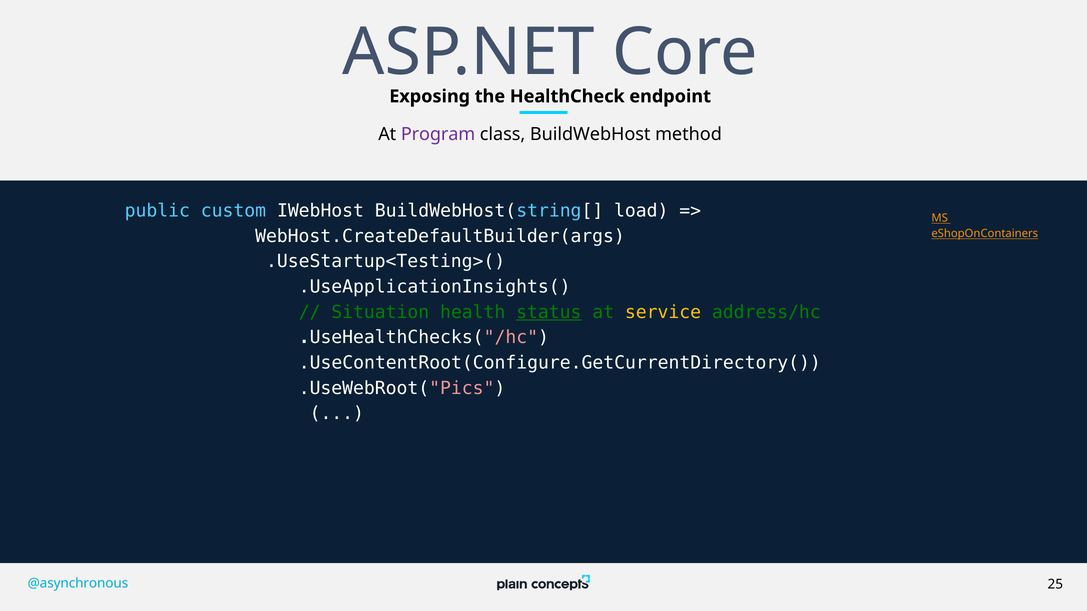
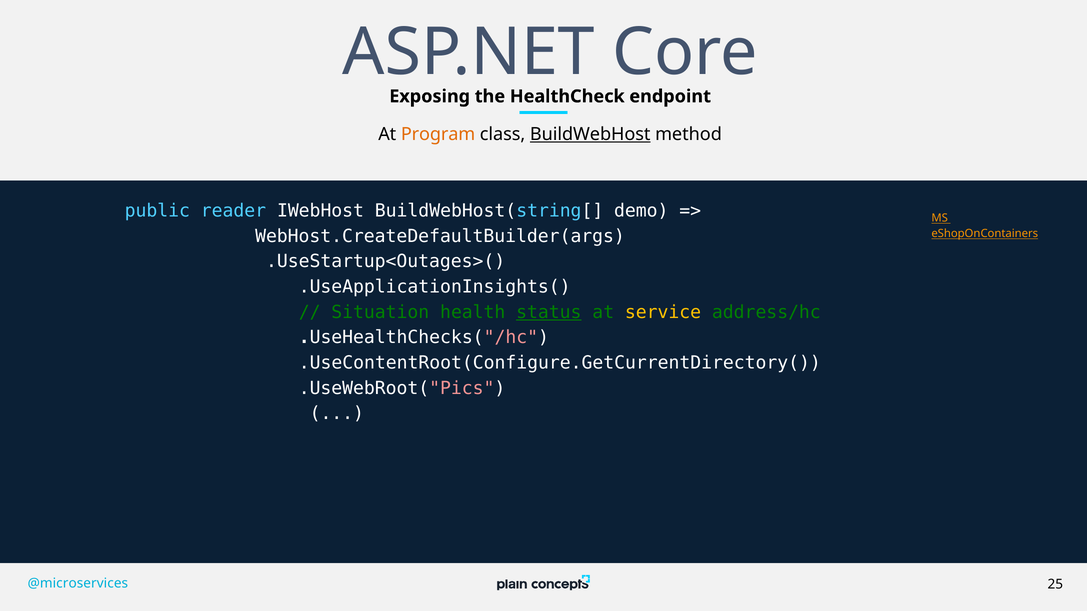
Program colour: purple -> orange (438, 134)
BuildWebHost underline: none -> present (590, 134)
custom: custom -> reader (233, 211)
load: load -> demo (641, 211)
.UseStartup<Testing>(: .UseStartup<Testing>( -> .UseStartup<Outages>( (386, 262)
@asynchronous: @asynchronous -> @microservices (78, 584)
